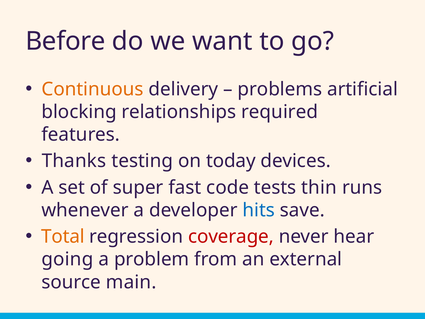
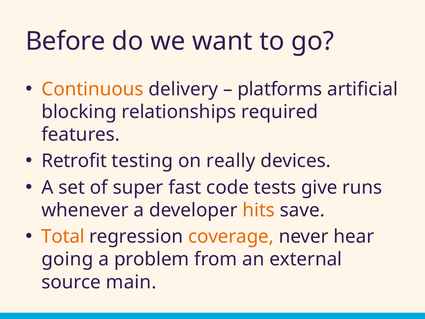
problems: problems -> platforms (280, 89)
Thanks: Thanks -> Retrofit (74, 161)
today: today -> really (231, 161)
thin: thin -> give (319, 187)
hits colour: blue -> orange (259, 210)
coverage colour: red -> orange (231, 237)
